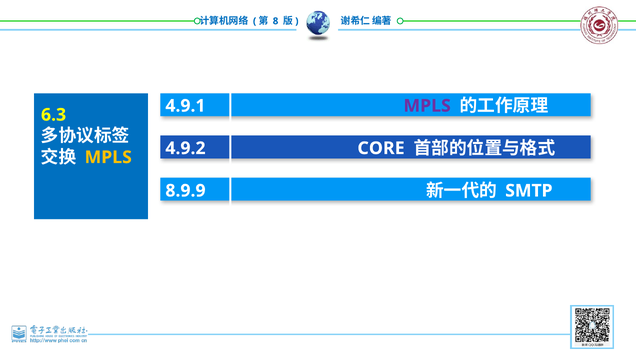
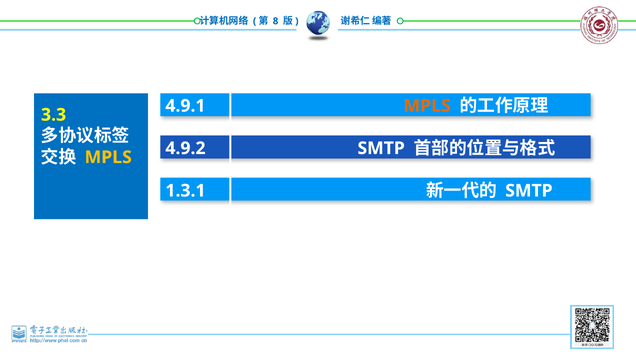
MPLS colour: purple -> orange (427, 106)
6.3: 6.3 -> 3.3 (54, 115)
4.9.2 CORE: CORE -> SMTP (381, 148)
8.9.9: 8.9.9 -> 1.3.1 (185, 191)
